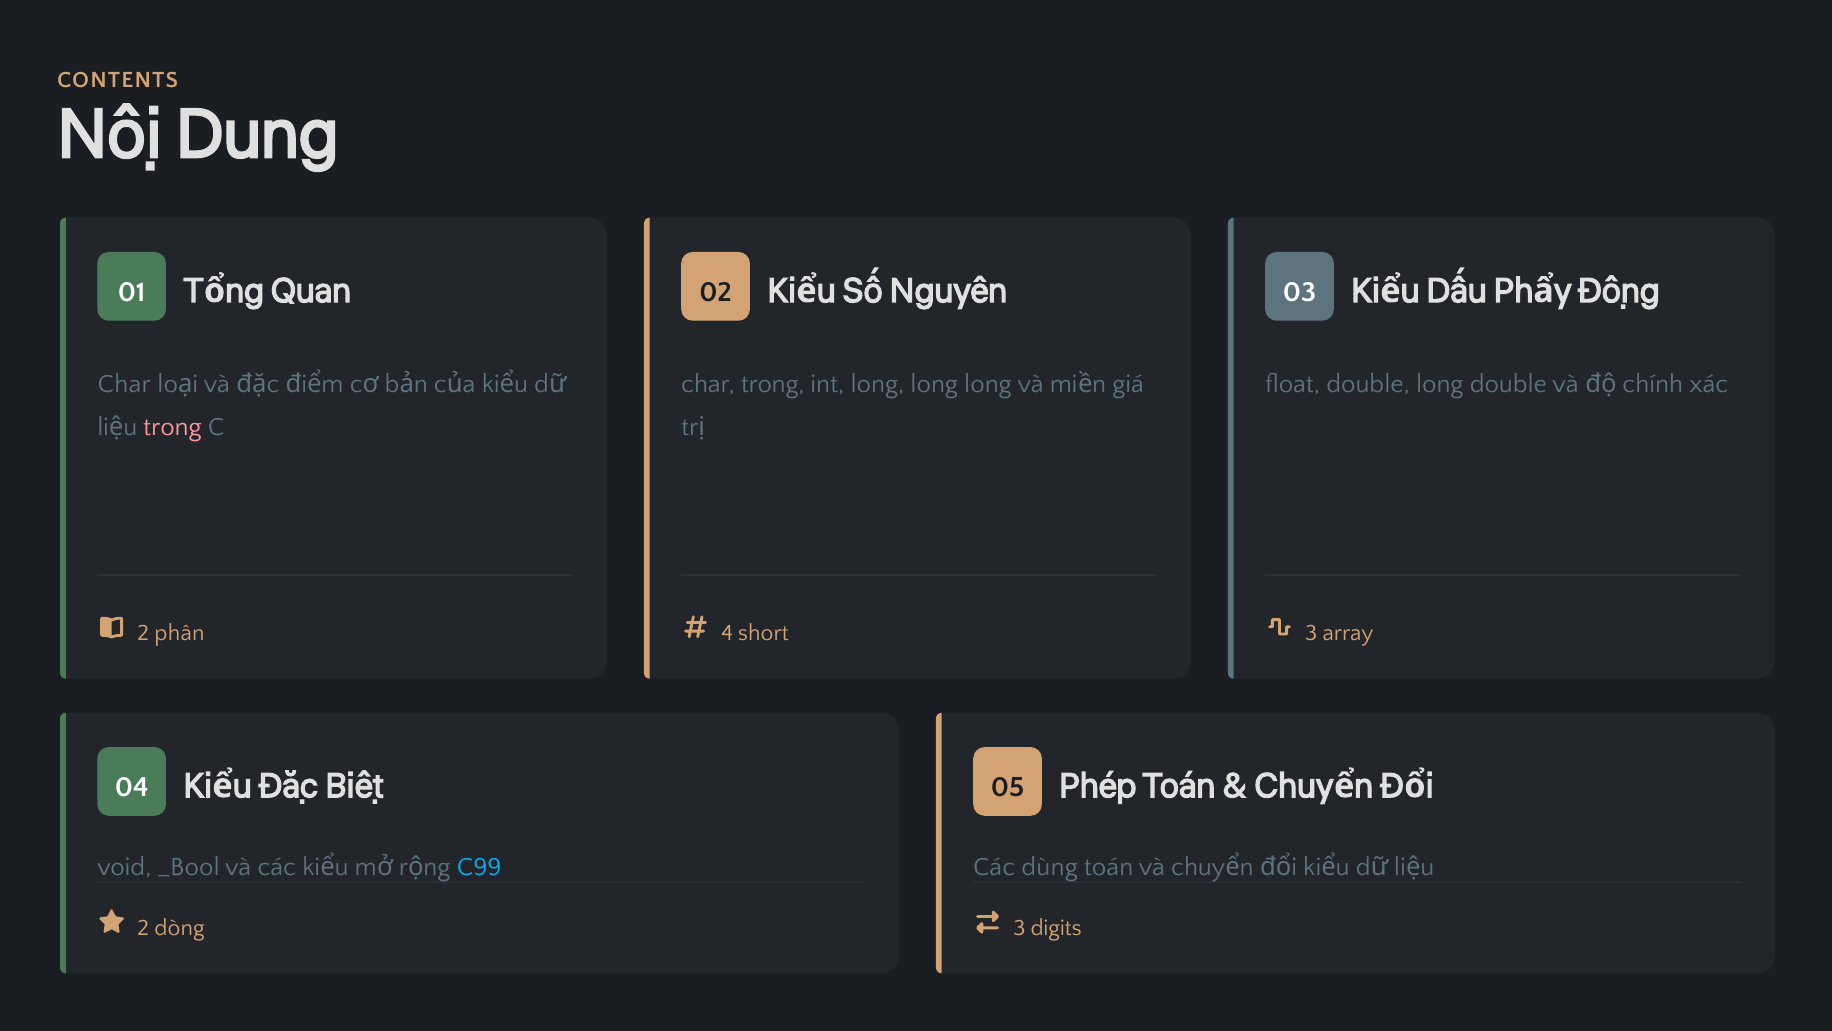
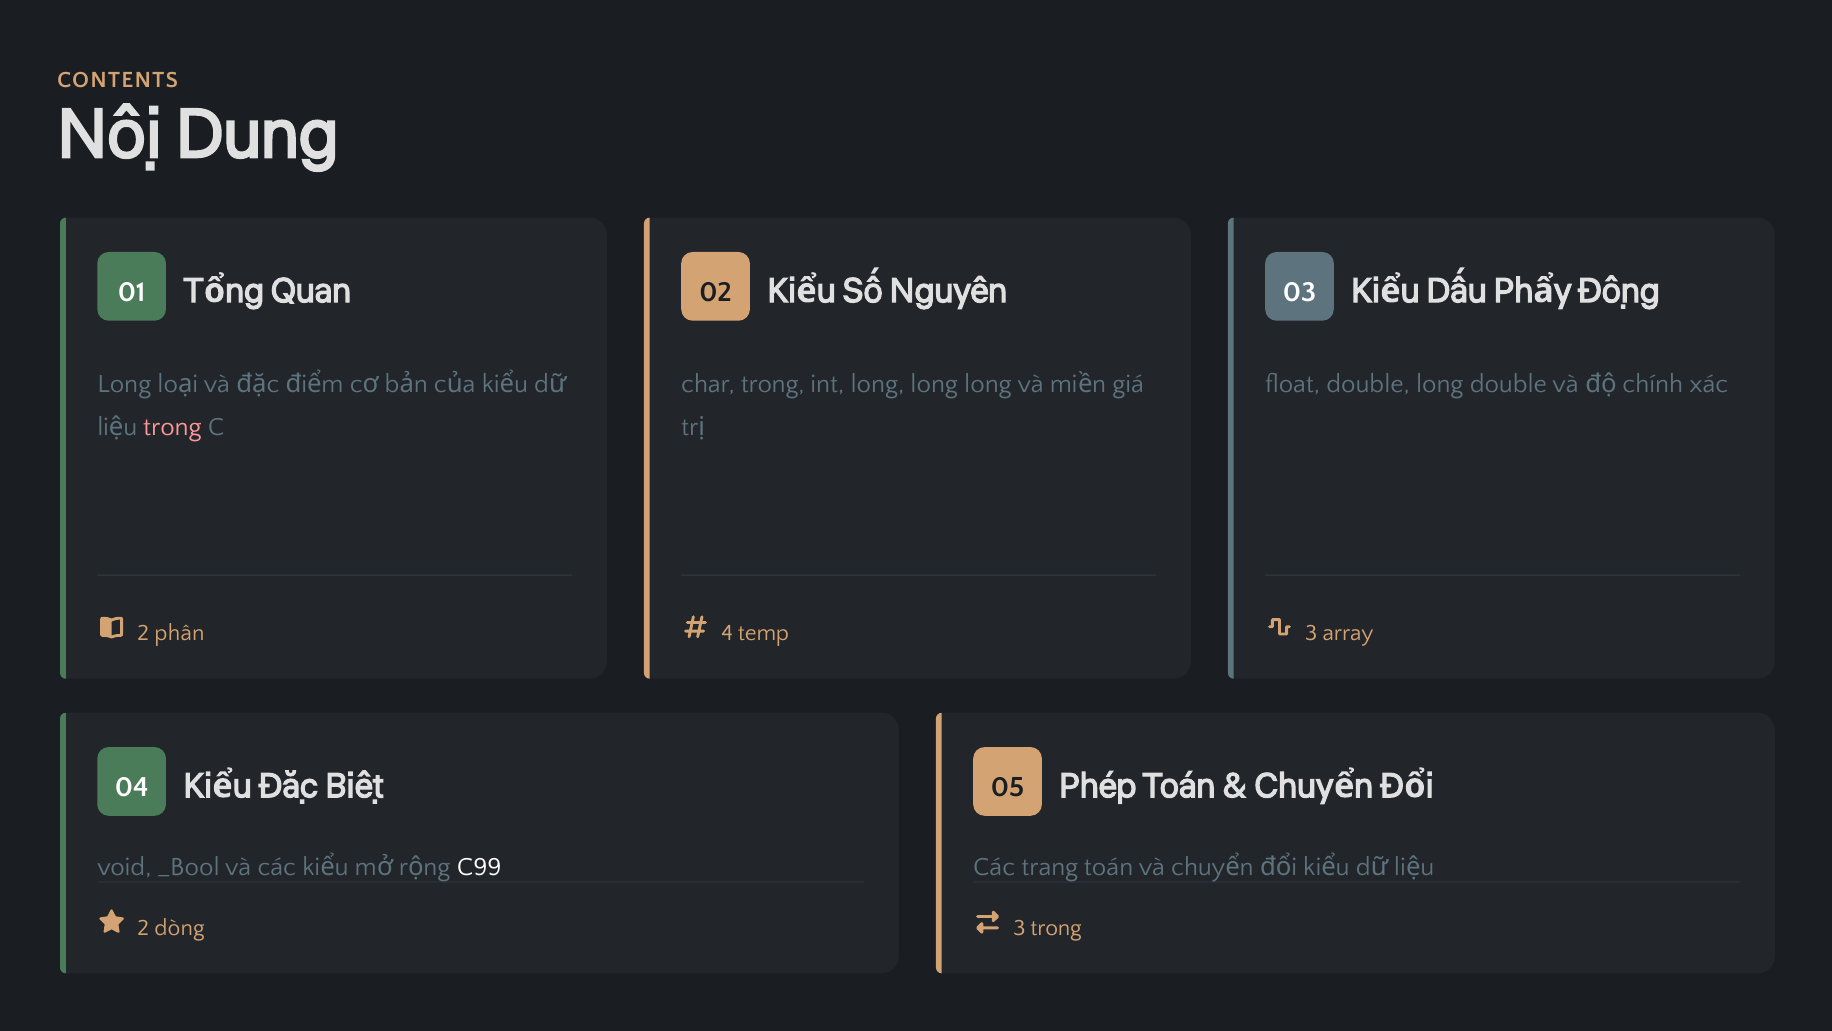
Char: Char -> Long (124, 384)
short: short -> temp (764, 632)
C99 colour: light blue -> white (479, 867)
dùng: dùng -> trang (1050, 867)
3 digits: digits -> trong (1056, 927)
